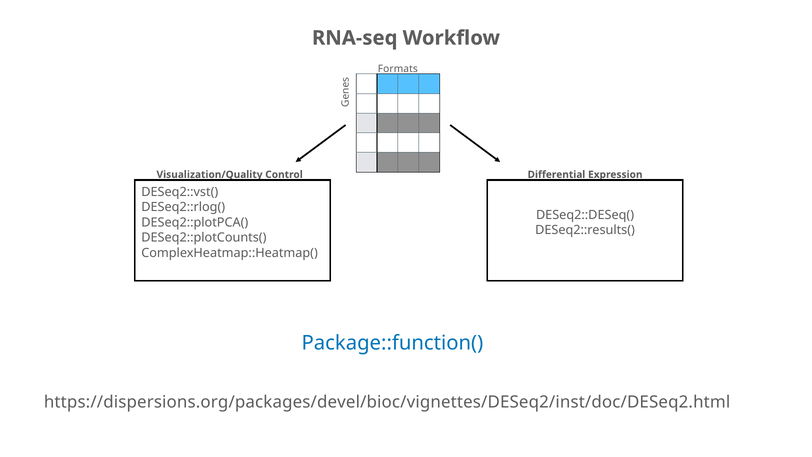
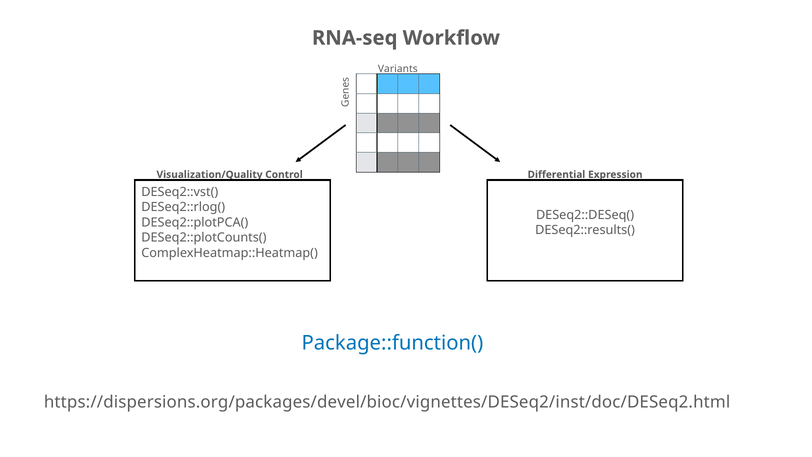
Formats: Formats -> Variants (398, 69)
